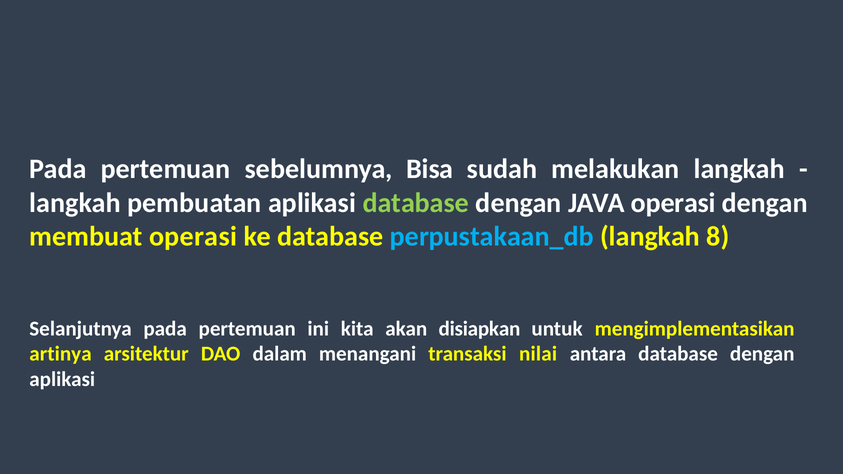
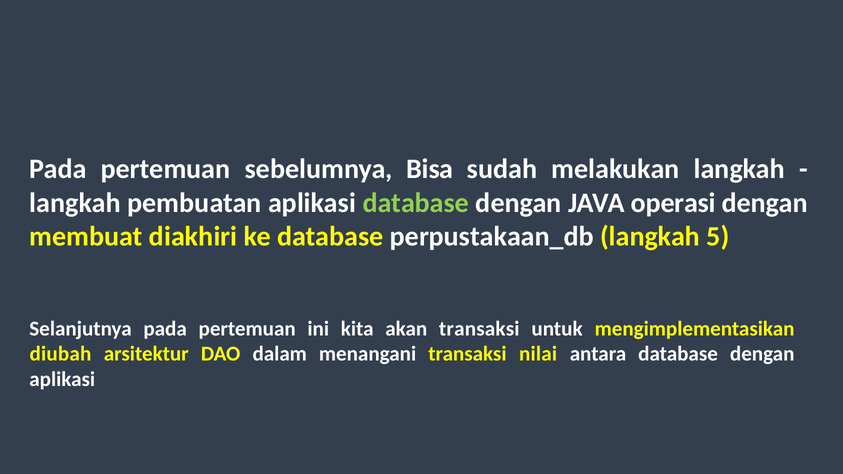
membuat operasi: operasi -> diakhiri (193, 237)
perpustakaan_db colour: light blue -> white (492, 237)
8: 8 -> 5 (718, 237)
akan disiapkan: disiapkan -> transaksi (479, 329)
artinya: artinya -> diubah (60, 354)
